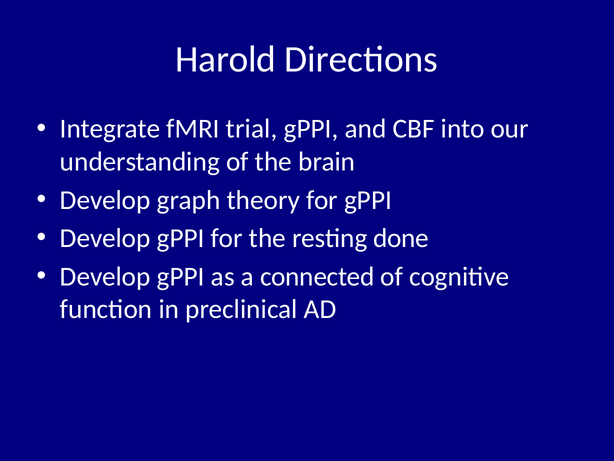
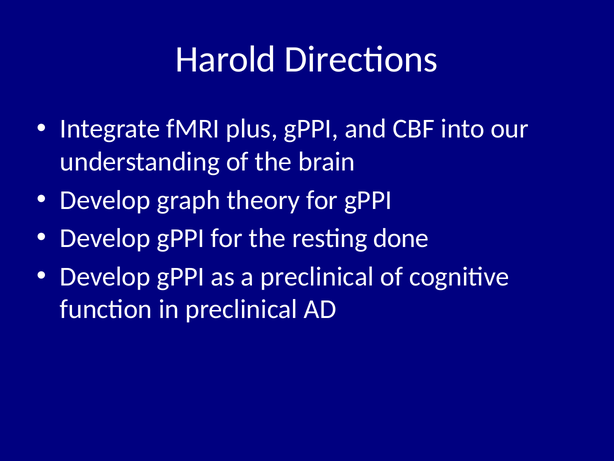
trial: trial -> plus (252, 129)
a connected: connected -> preclinical (317, 276)
